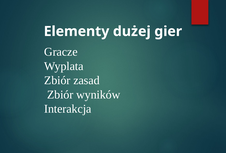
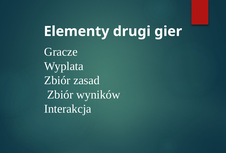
dużej: dużej -> drugi (132, 31)
